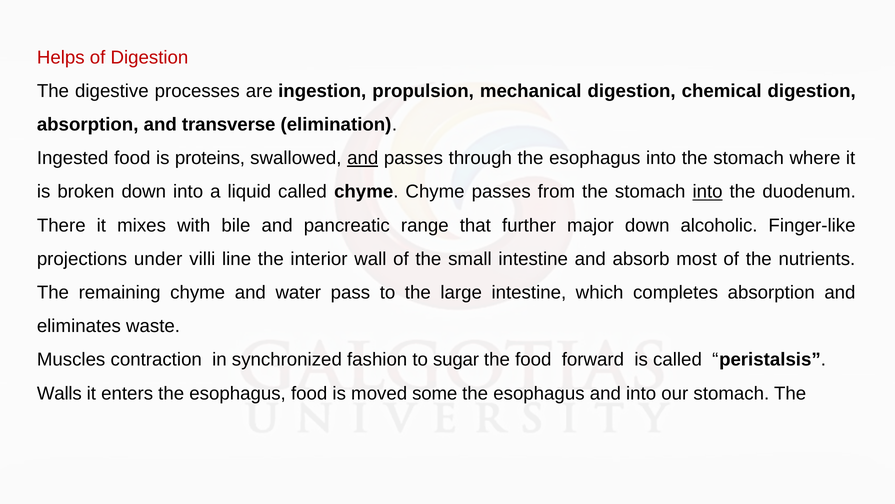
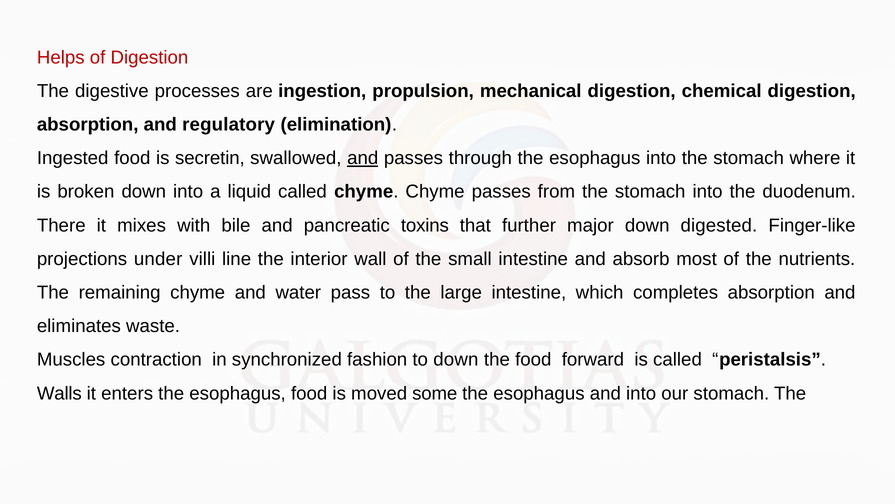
transverse: transverse -> regulatory (229, 124)
proteins: proteins -> secretin (210, 158)
into underline: present -> none (708, 192)
range: range -> toxins (425, 225)
alcoholic: alcoholic -> digested (719, 225)
to sugar: sugar -> down (456, 359)
